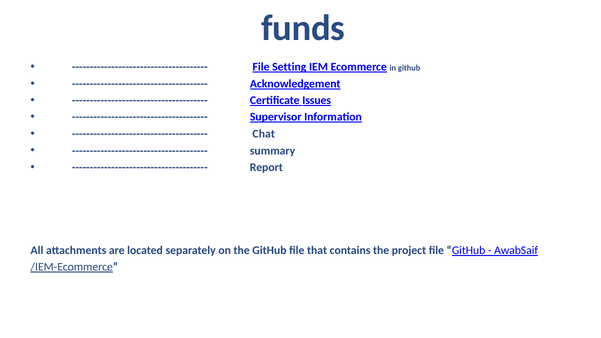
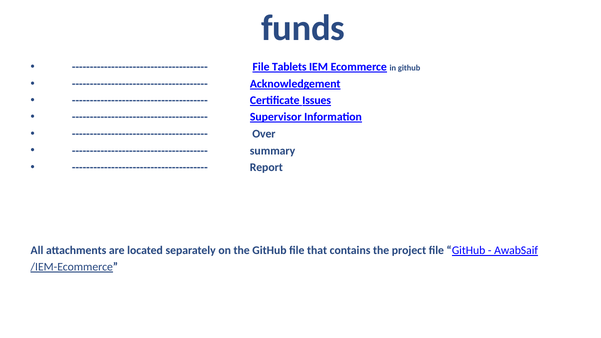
Setting: Setting -> Tablets (289, 67)
Chat: Chat -> Over (264, 134)
